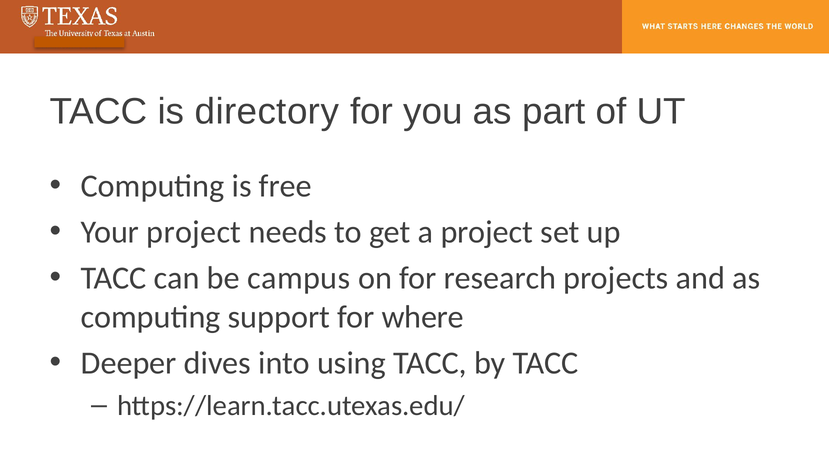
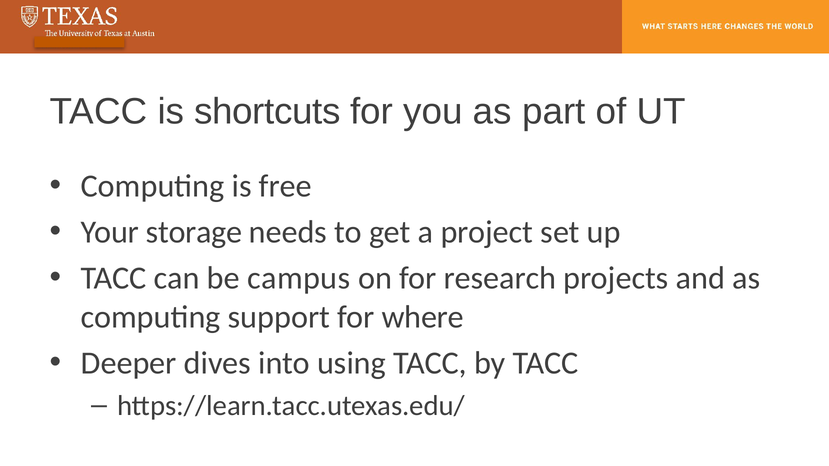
directory: directory -> shortcuts (267, 112)
Your project: project -> storage (194, 232)
